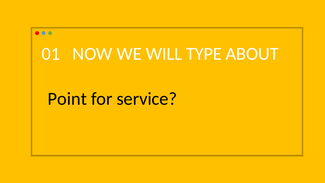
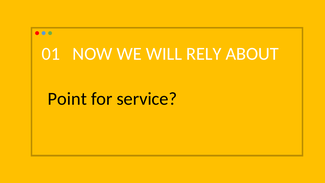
TYPE: TYPE -> RELY (204, 54)
